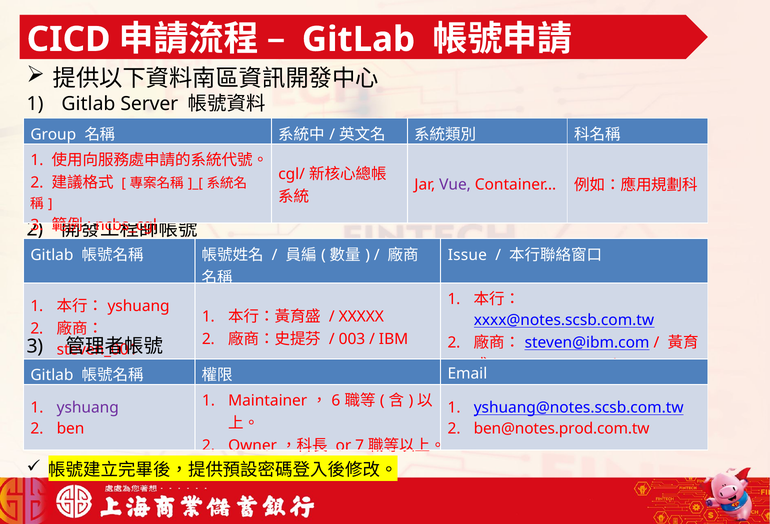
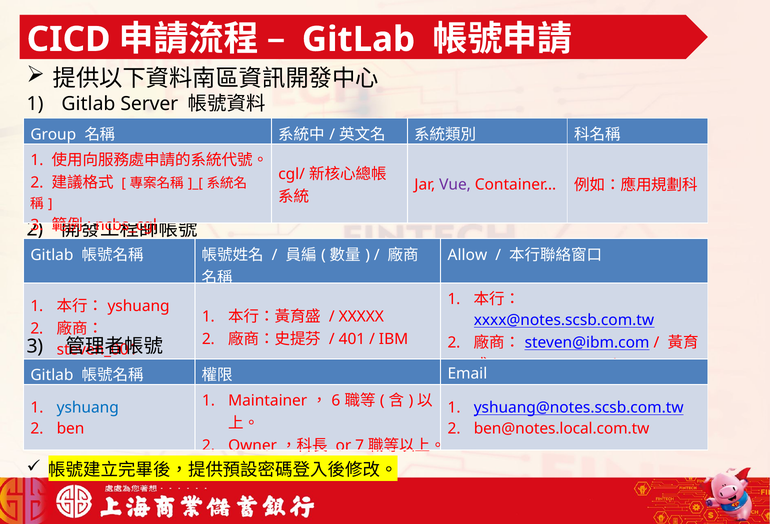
Issue: Issue -> Allow (467, 255)
003: 003 -> 401 (352, 339)
yshuang colour: purple -> blue (88, 408)
ben@notes.prod.com.tw: ben@notes.prod.com.tw -> ben@notes.local.com.tw (562, 429)
